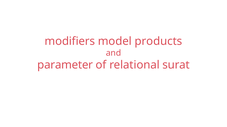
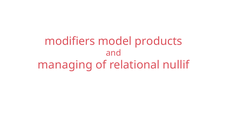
parameter: parameter -> managing (65, 65)
surat: surat -> nullif (176, 65)
